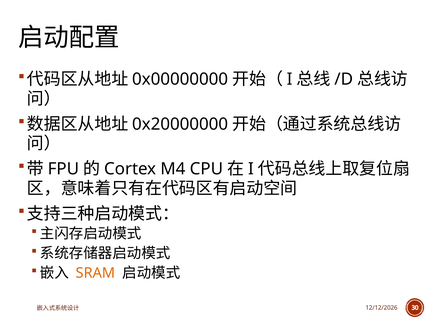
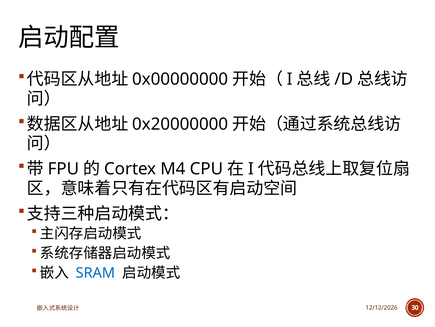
SRAM colour: orange -> blue (95, 272)
